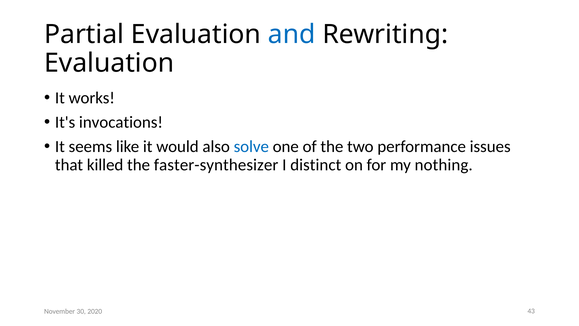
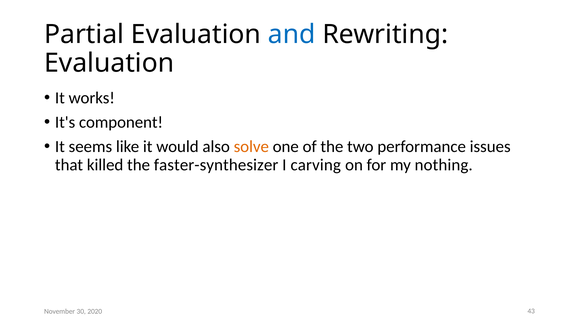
invocations: invocations -> component (121, 122)
solve colour: blue -> orange (251, 146)
distinct: distinct -> carving (316, 165)
